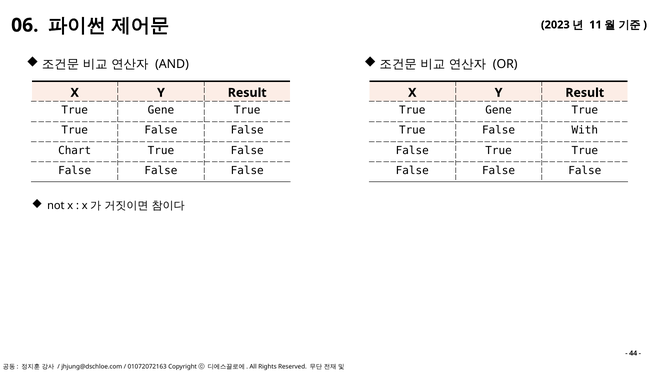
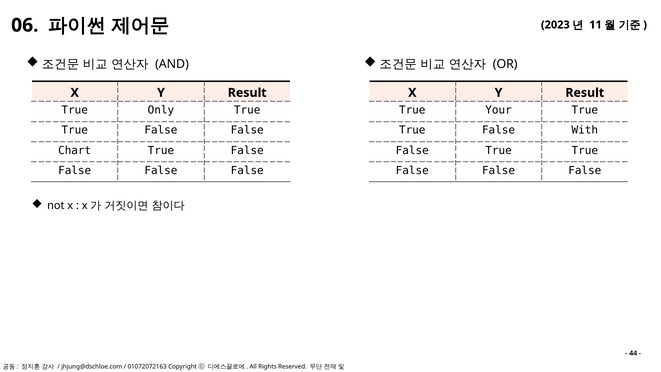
Gene: Gene -> Only (161, 110)
Gene: Gene -> Your (499, 110)
